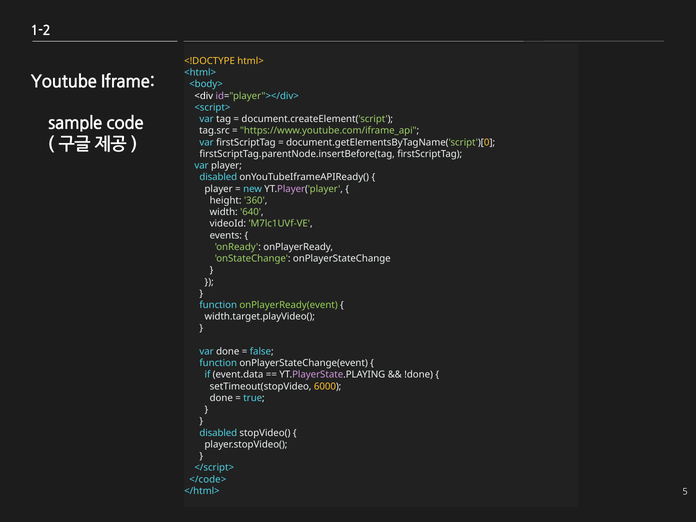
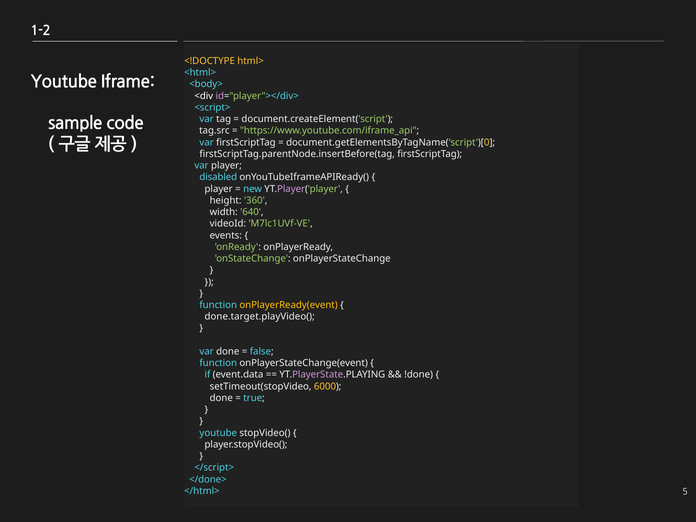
onPlayerReady(event colour: light green -> yellow (289, 305)
width.target.playVideo(: width.target.playVideo( -> done.target.playVideo( (260, 317)
disabled: disabled -> youtube (218, 433)
</code>: </code> -> </done> (208, 479)
